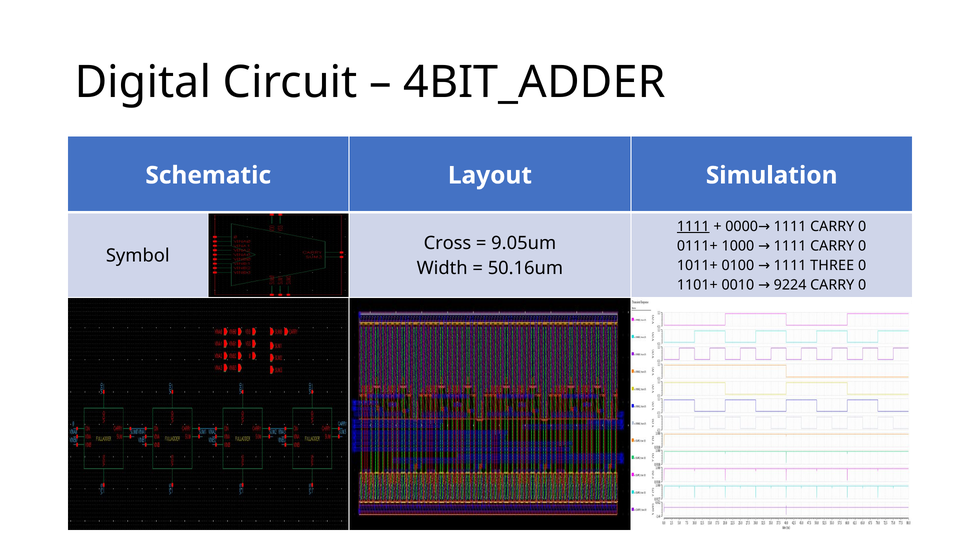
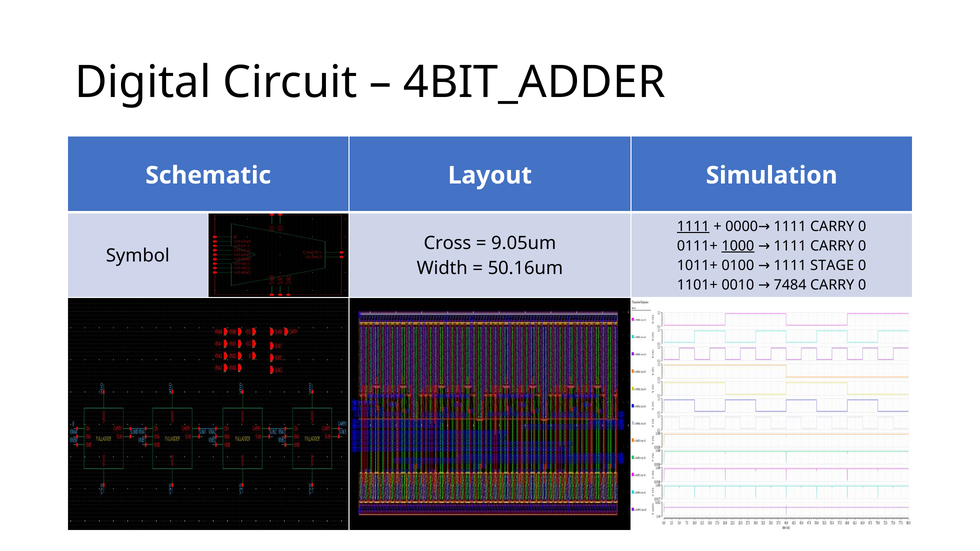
1000 underline: none -> present (738, 246)
THREE: THREE -> STAGE (832, 265)
9224: 9224 -> 7484 (790, 285)
